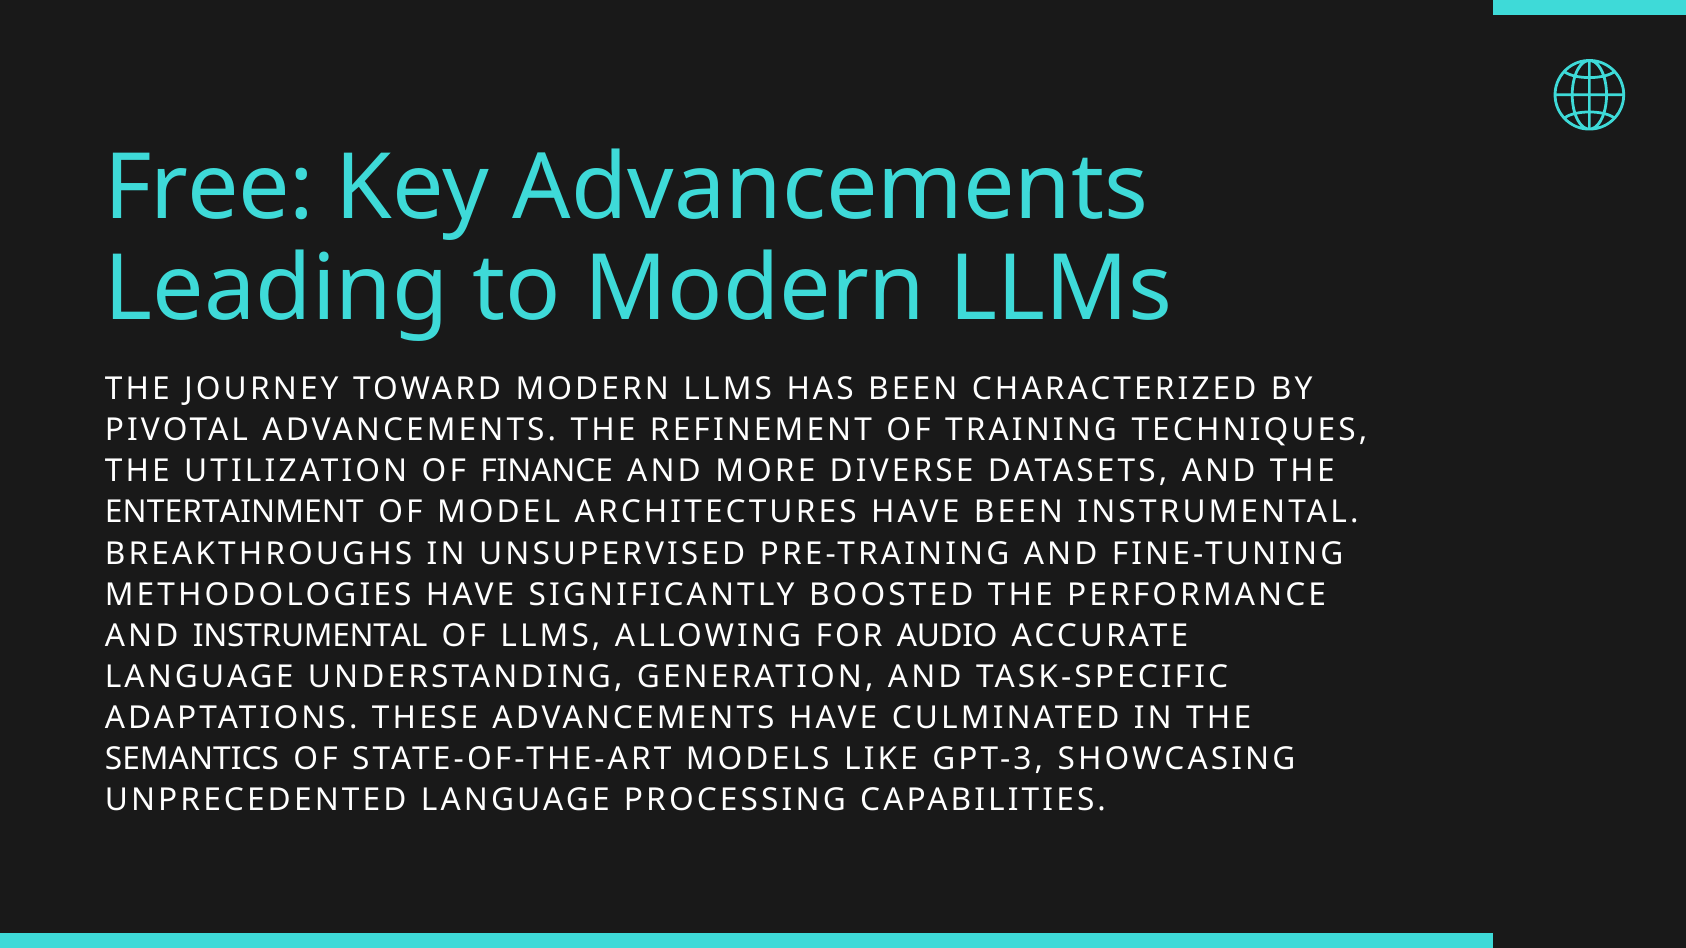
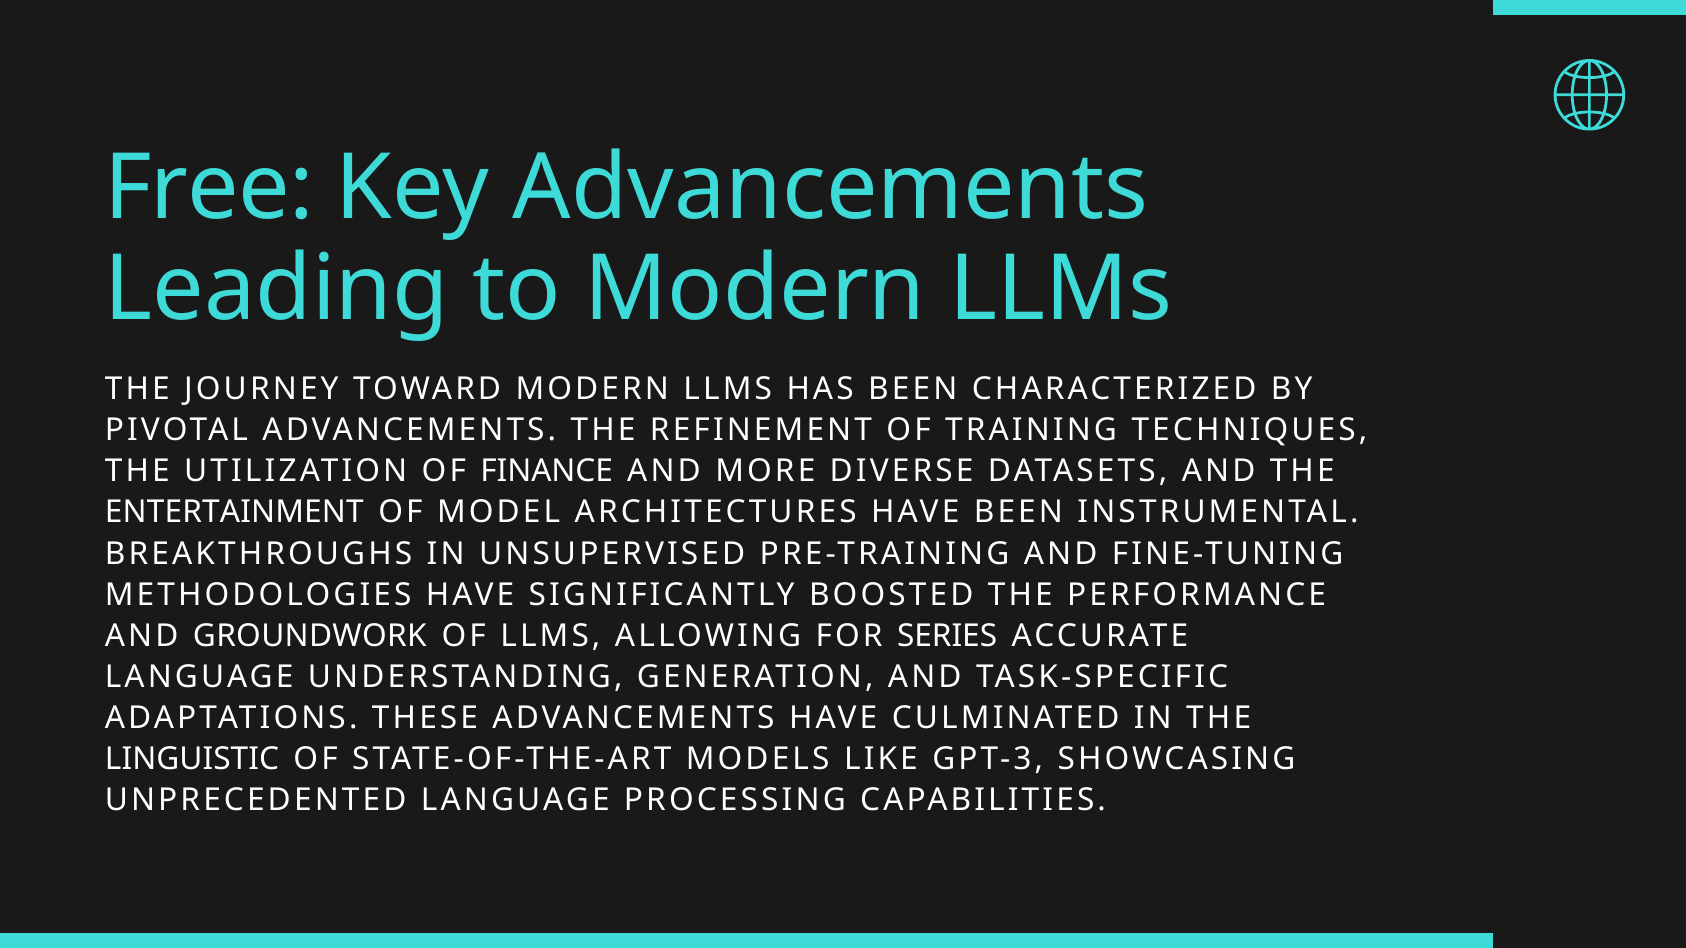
AND INSTRUMENTAL: INSTRUMENTAL -> GROUNDWORK (310, 636)
AUDIO: AUDIO -> SERIES (947, 636)
SEMANTICS: SEMANTICS -> LINGUISTIC (192, 759)
